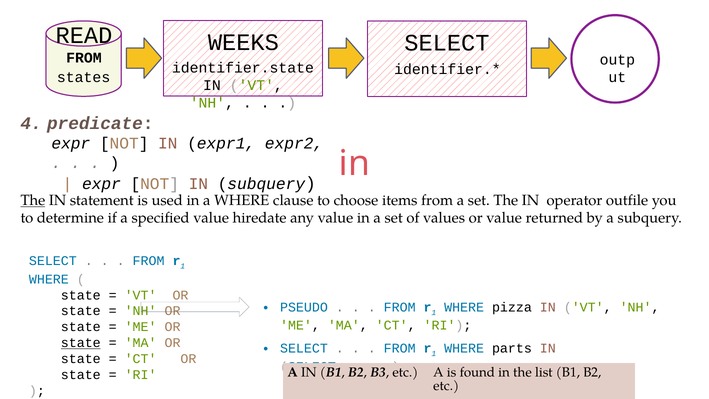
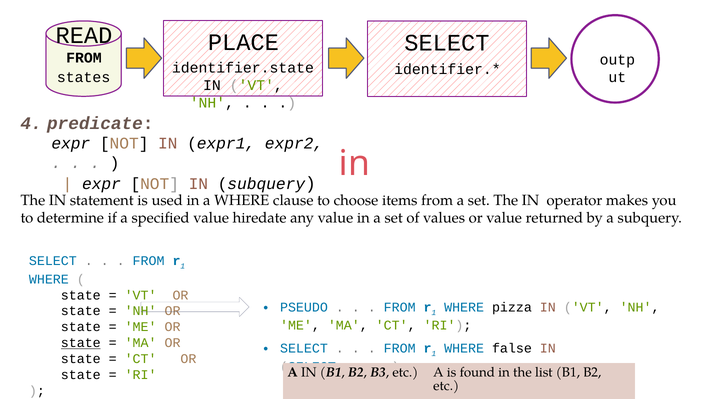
WEEKS: WEEKS -> PLACE (243, 43)
The underline: present -> none (33, 200)
outfile: outfile -> makes (627, 200)
parts: parts -> false (512, 348)
